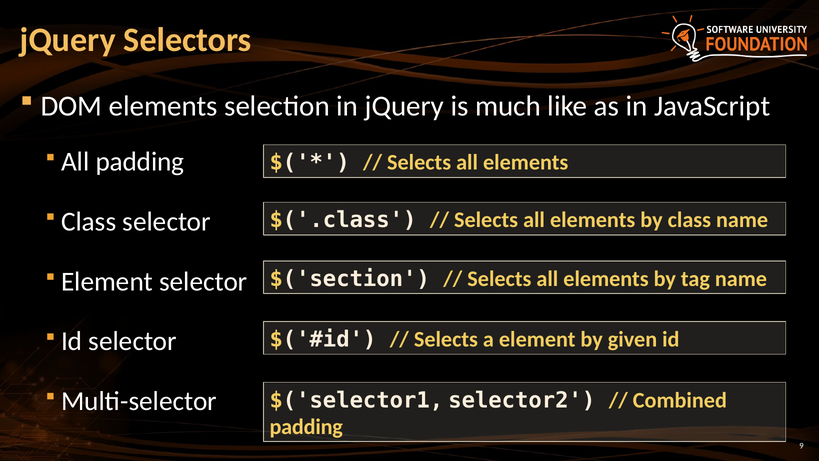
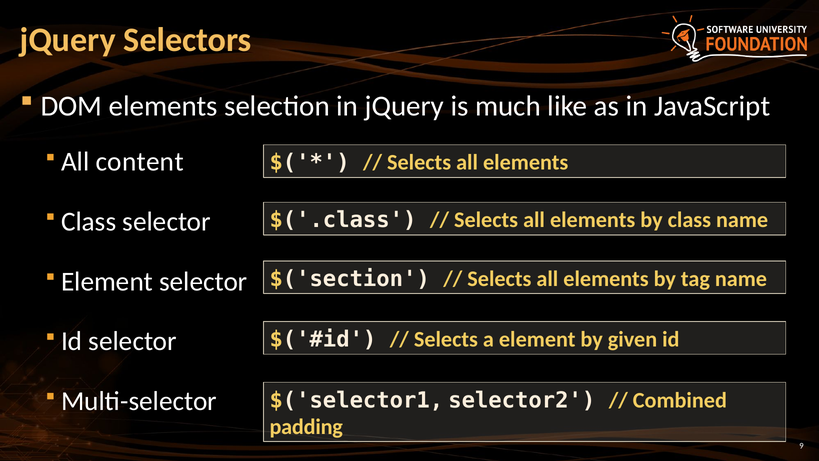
All padding: padding -> content (140, 162)
